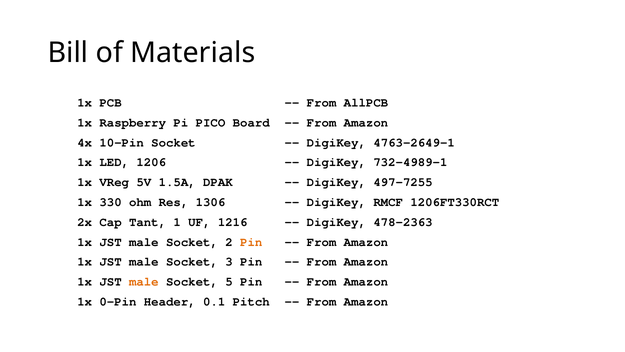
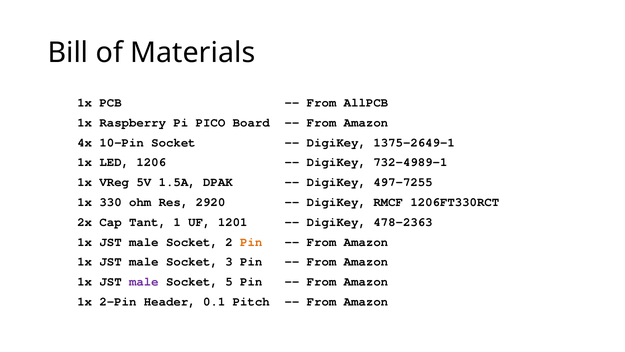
4763-2649-1: 4763-2649-1 -> 1375-2649-1 (414, 142)
1306: 1306 -> 2920 (210, 202)
1216: 1216 -> 1201 (233, 222)
male colour: orange -> purple (144, 281)
0-Pin: 0-Pin -> 2-Pin (118, 301)
